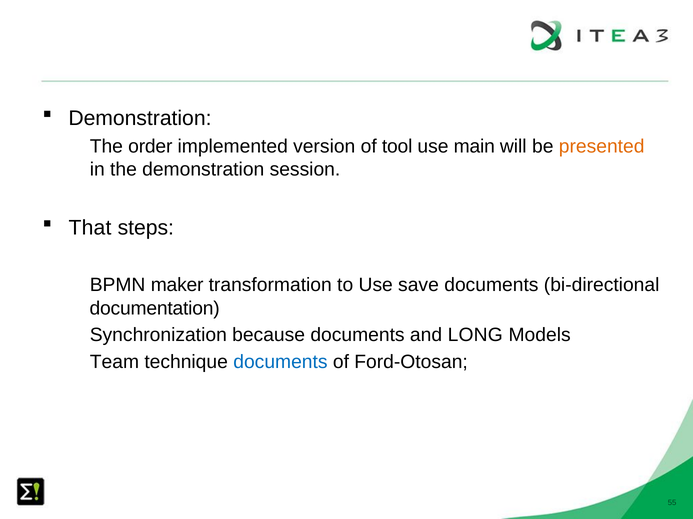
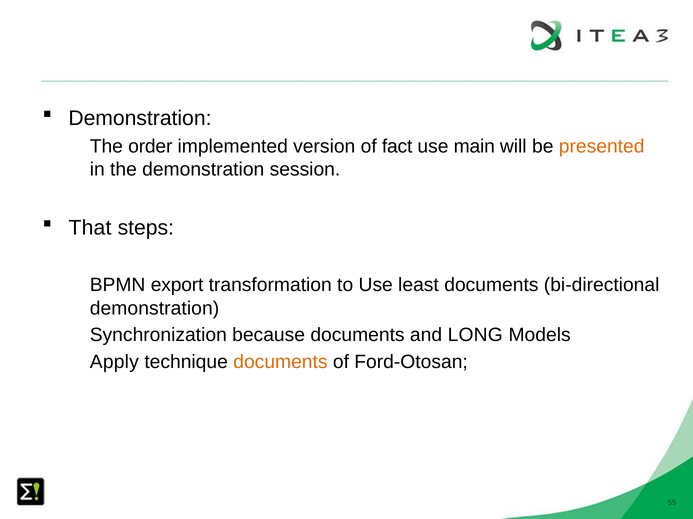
tool: tool -> fact (397, 147)
maker: maker -> export (177, 286)
save: save -> least (418, 286)
documentation: documentation -> demonstration (155, 309)
Team: Team -> Apply (114, 363)
documents colour: blue -> orange (280, 363)
